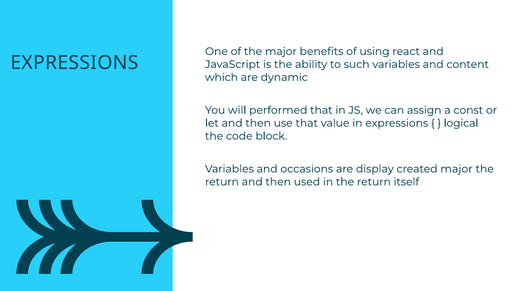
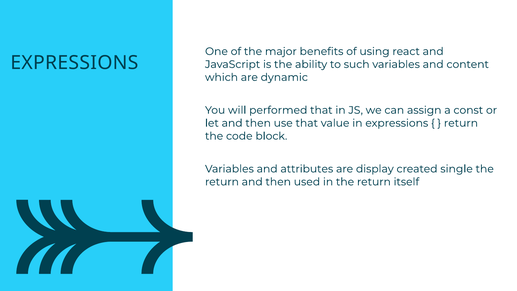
logical: logical -> return (461, 123)
occasions: occasions -> attributes (307, 169)
created major: major -> single (457, 169)
